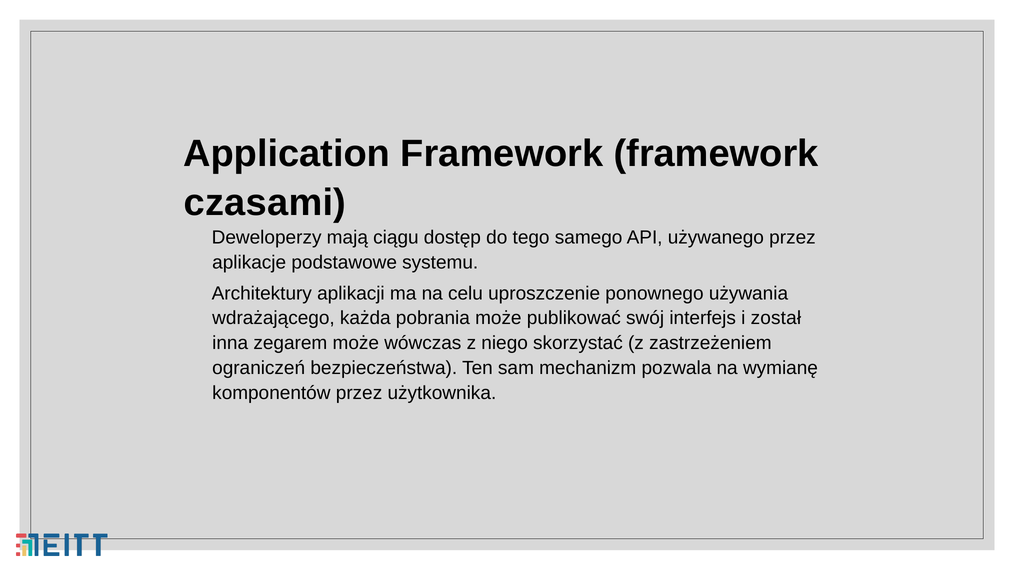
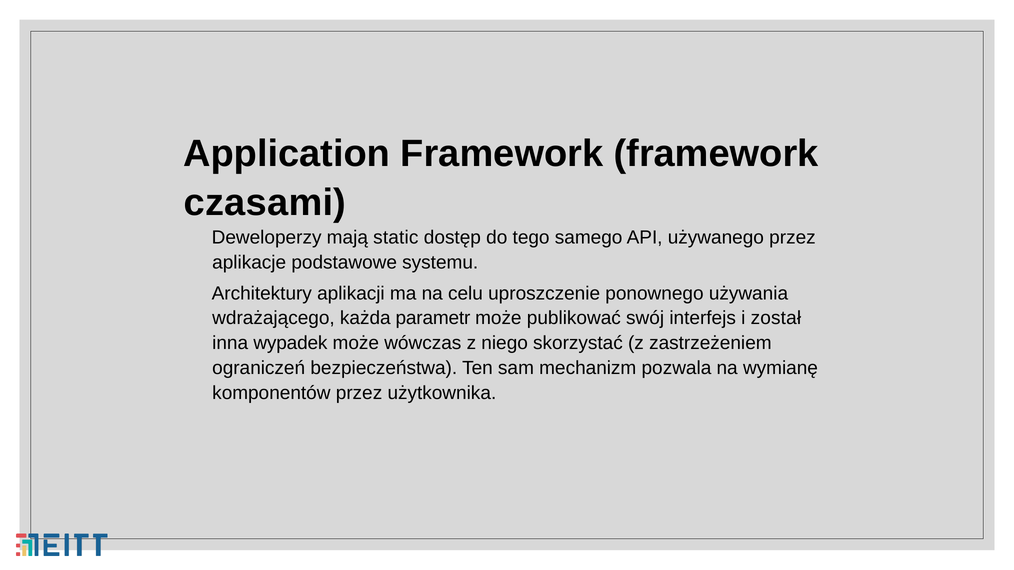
ciągu: ciągu -> static (396, 238)
pobrania: pobrania -> parametr (433, 318)
zegarem: zegarem -> wypadek (290, 343)
